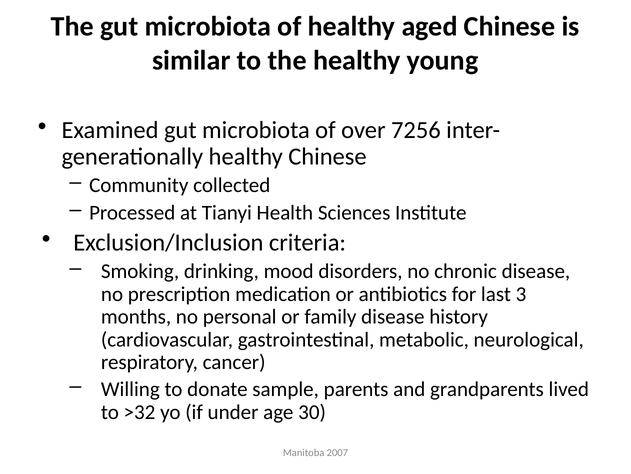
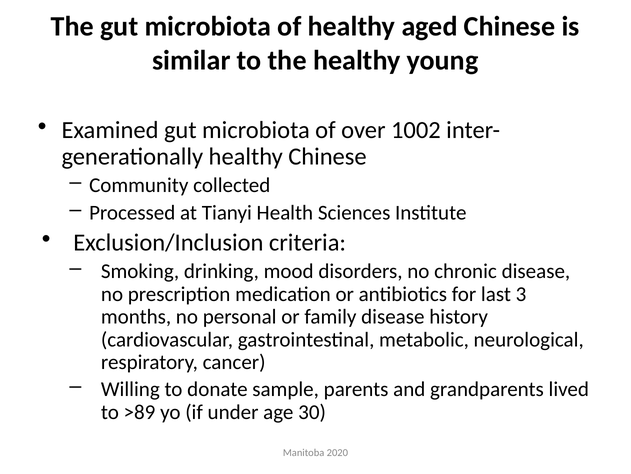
7256: 7256 -> 1002 (416, 130)
>32: >32 -> >89 (139, 412)
2007: 2007 -> 2020 (337, 452)
